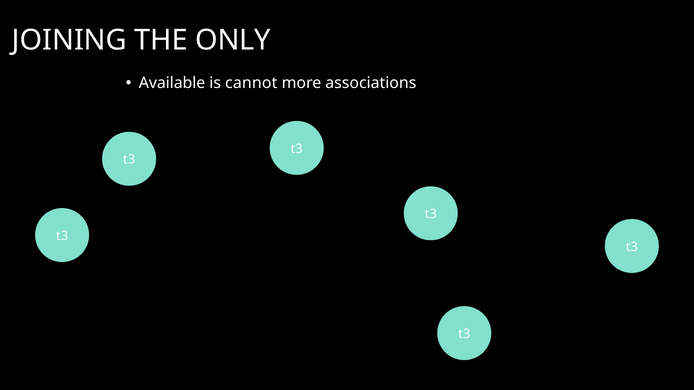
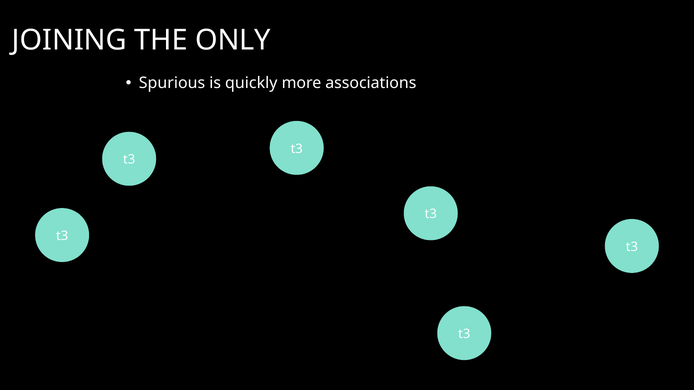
Available: Available -> Spurious (172, 83)
cannot: cannot -> quickly (251, 83)
